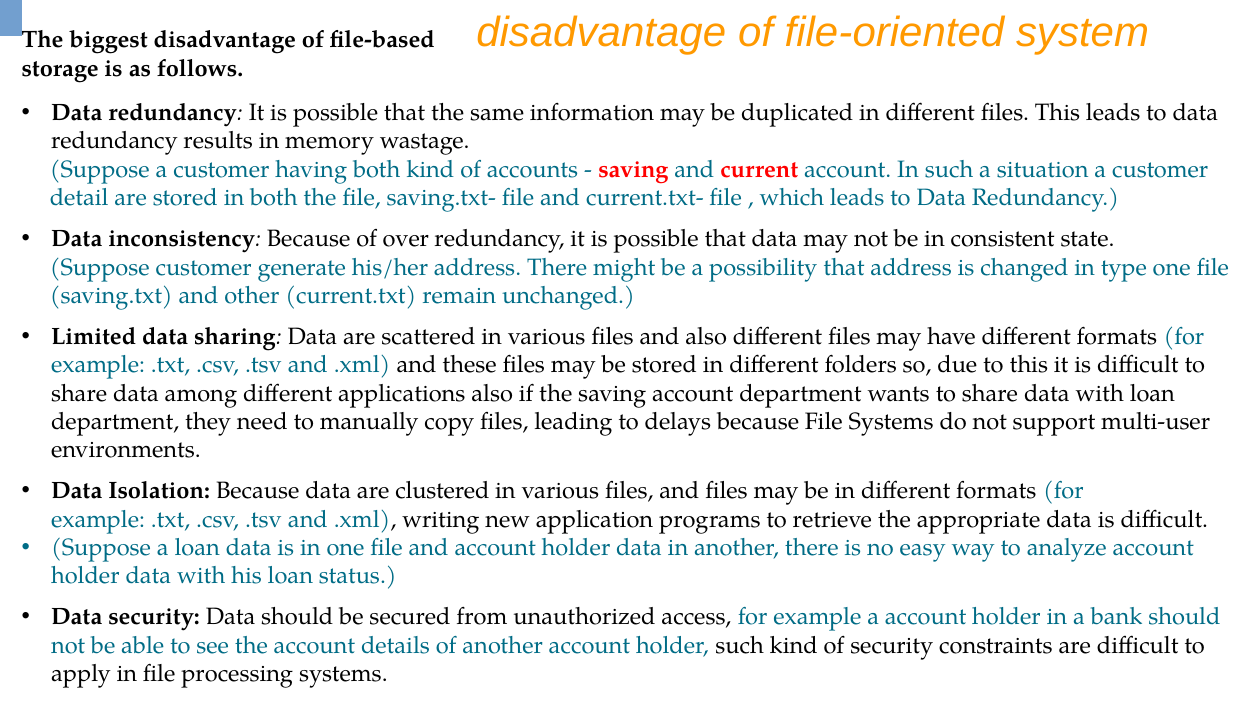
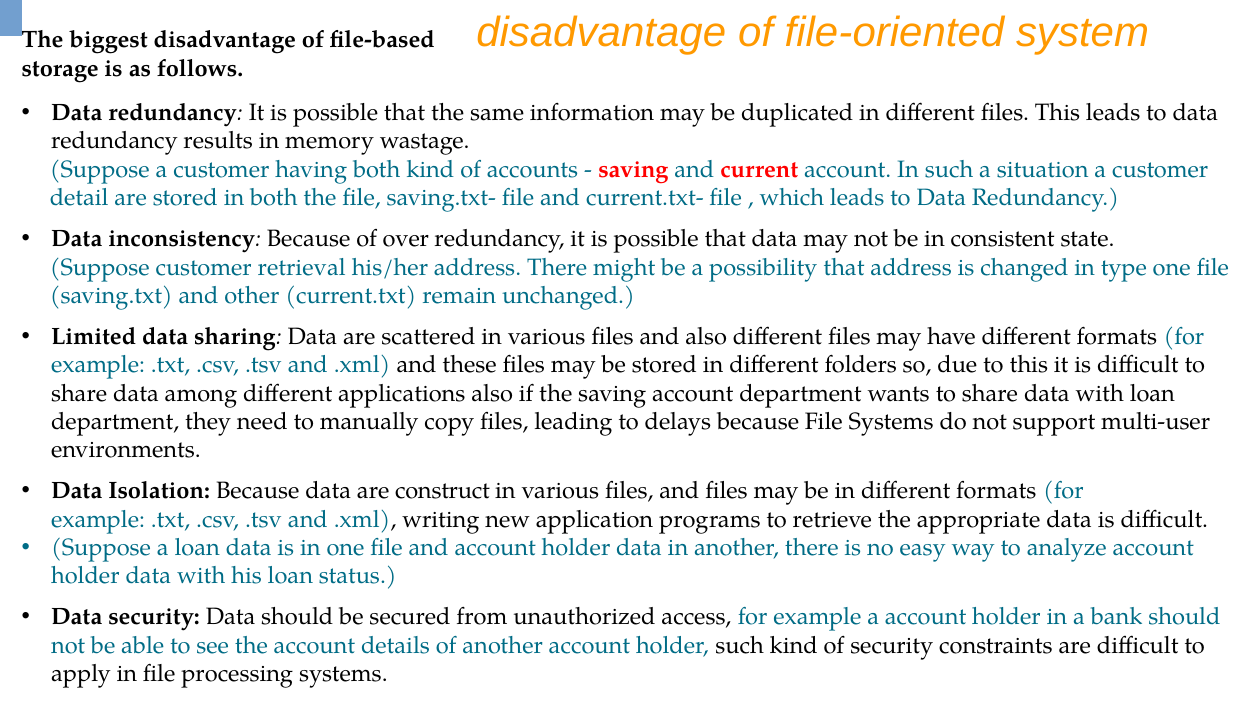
generate: generate -> retrieval (302, 267)
clustered: clustered -> construct (442, 491)
